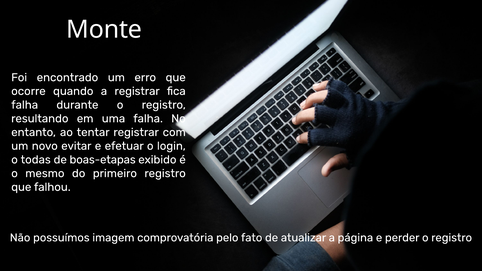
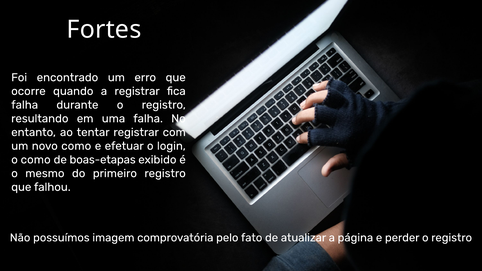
Monte: Monte -> Fortes (104, 30)
novo evitar: evitar -> como (76, 146)
o todas: todas -> como (36, 160)
